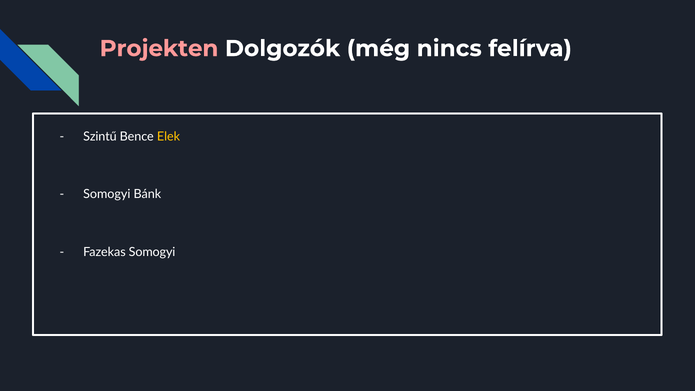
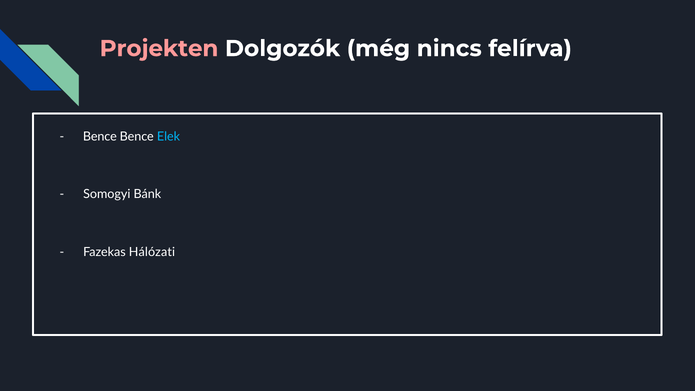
Szintű: Szintű -> Bence (100, 137)
Elek colour: yellow -> light blue (168, 137)
Fazekas Somogyi: Somogyi -> Hálózati (152, 252)
